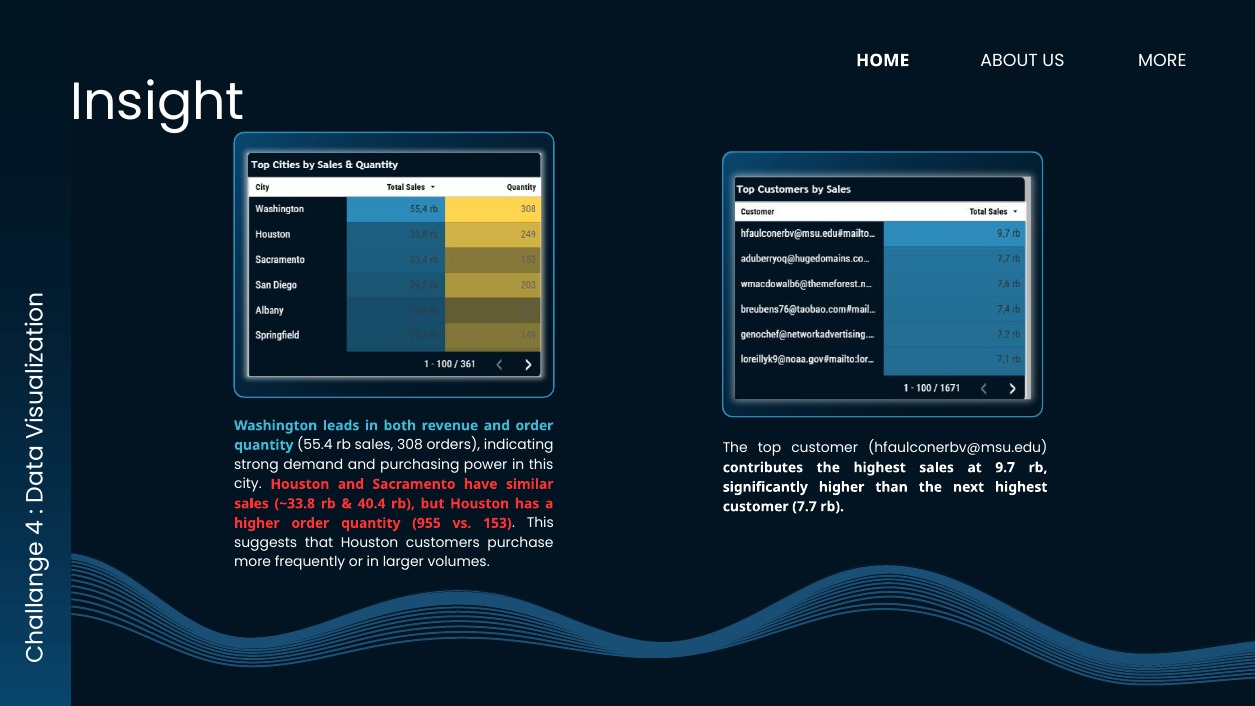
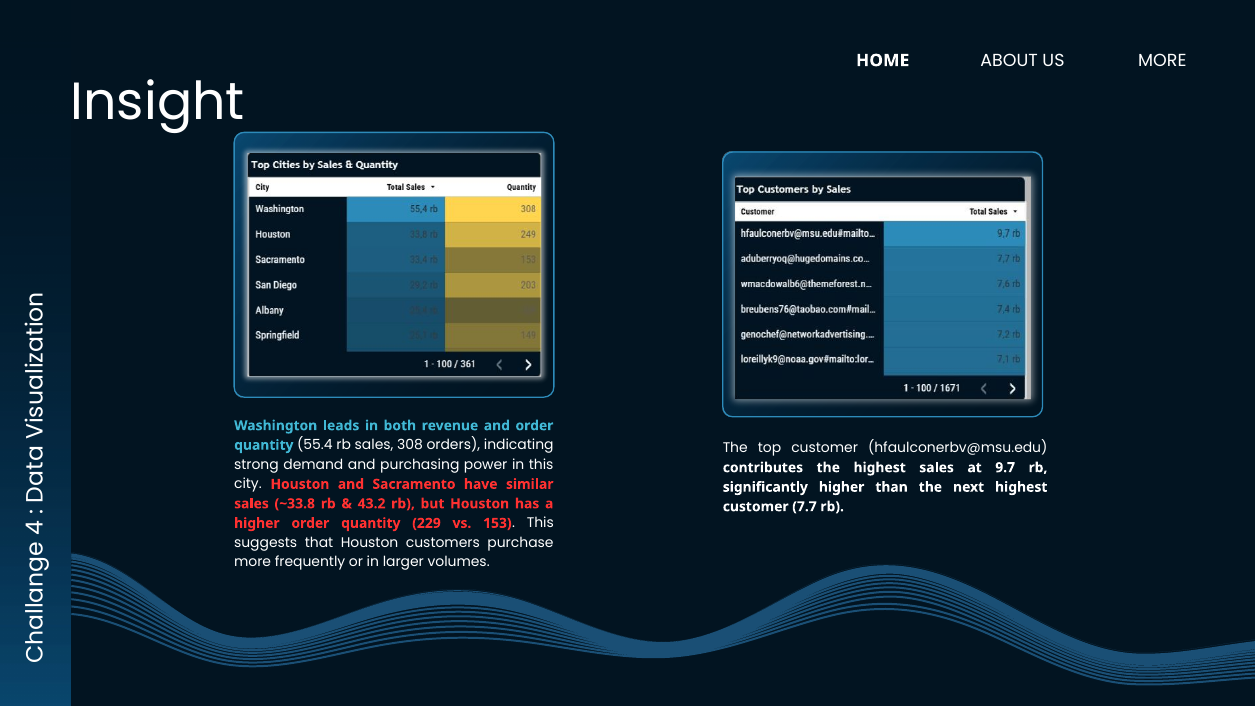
40.4: 40.4 -> 43.2 (372, 504)
955: 955 -> 229 (426, 523)
